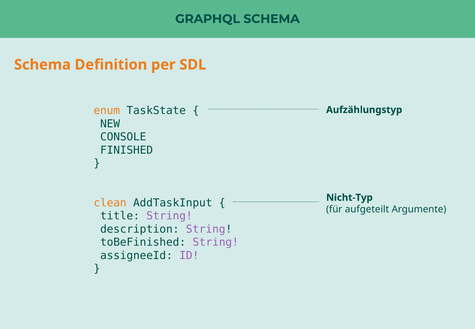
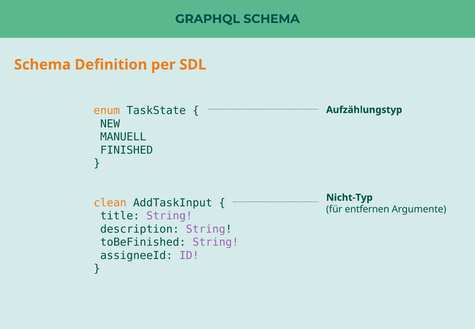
CONSOLE: CONSOLE -> MANUELL (123, 137)
aufgeteilt: aufgeteilt -> entfernen (367, 209)
